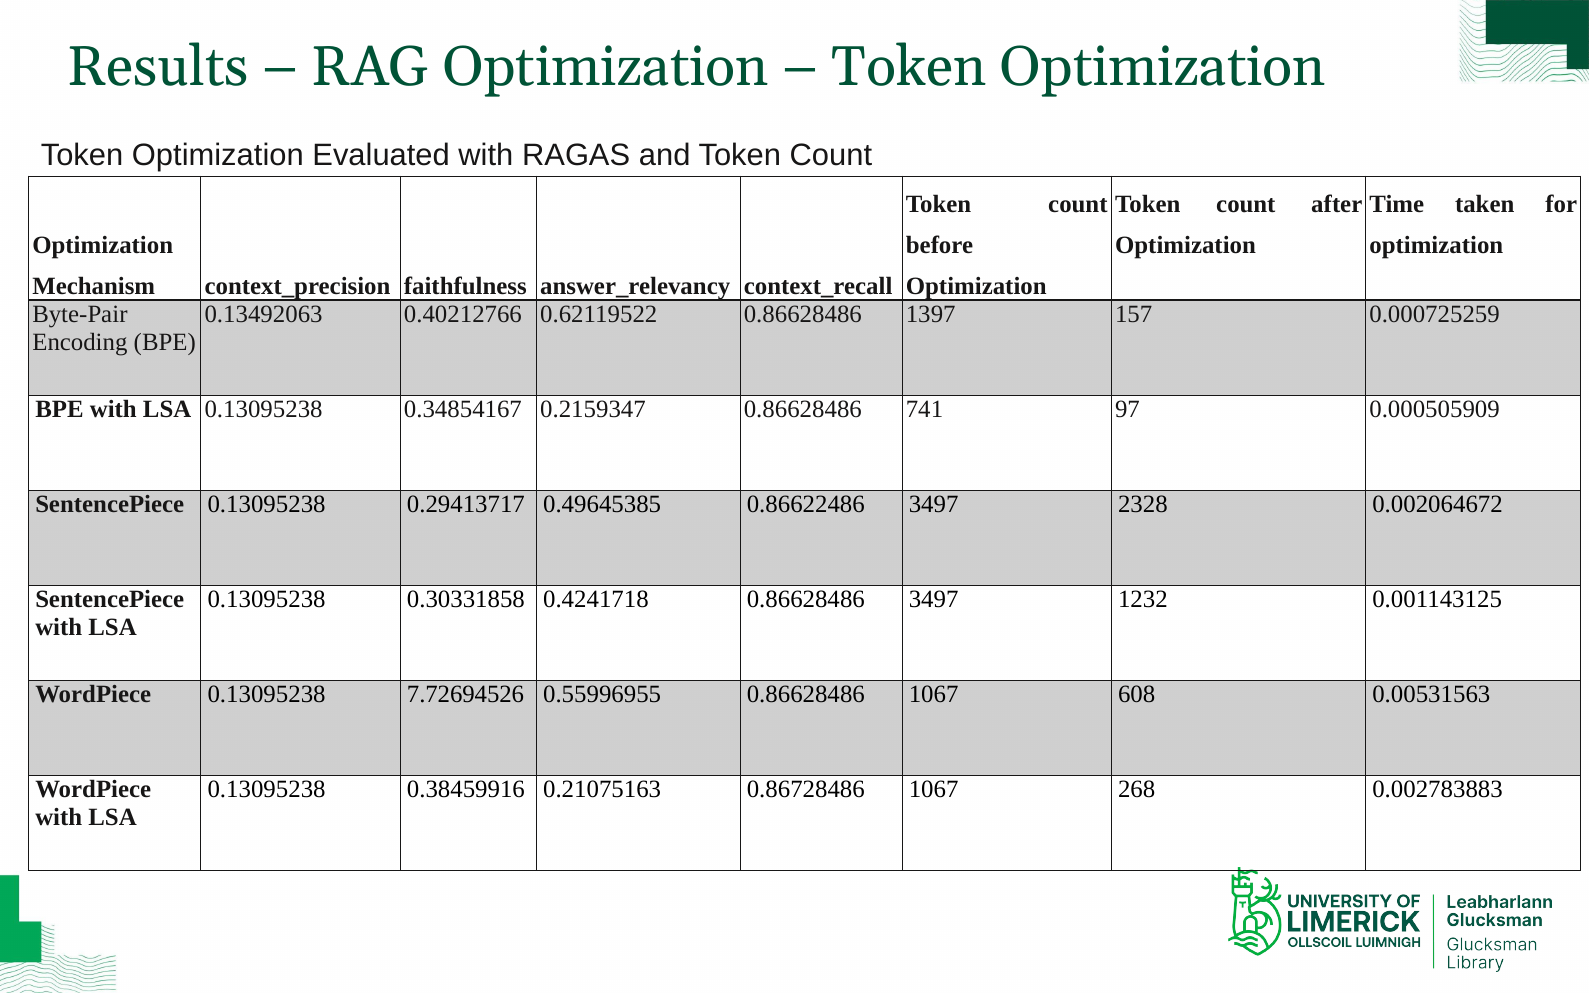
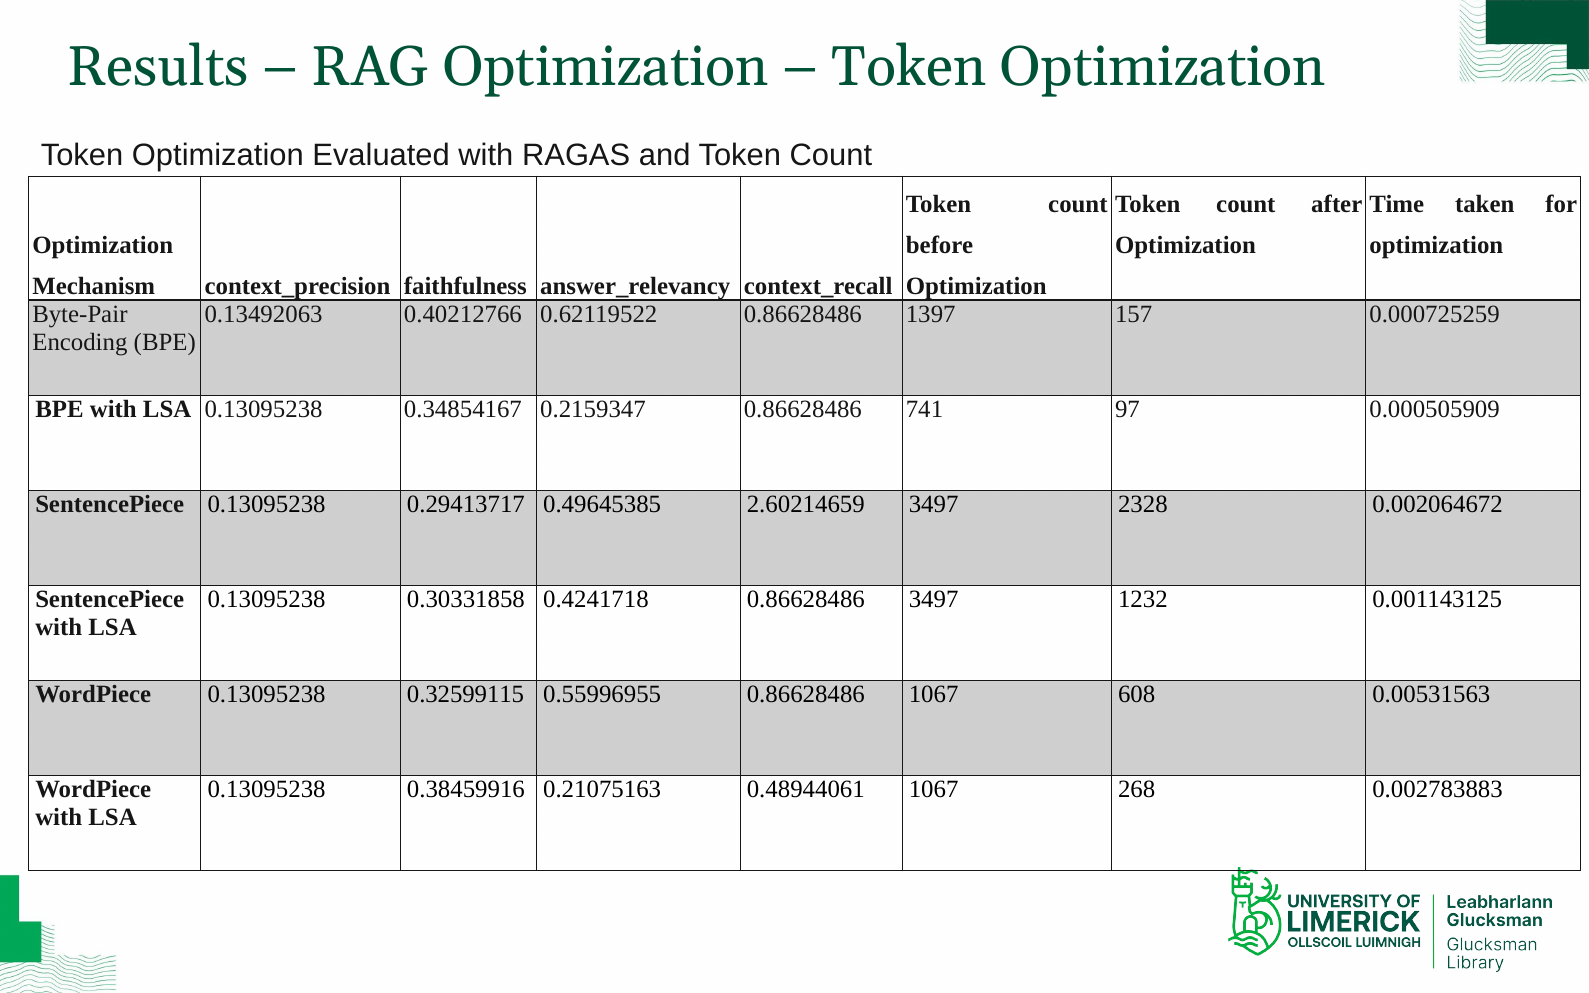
0.86622486: 0.86622486 -> 2.60214659 (806, 504)
7.72694526: 7.72694526 -> 0.32599115 (466, 695)
0.86728486: 0.86728486 -> 0.48944061 (806, 790)
